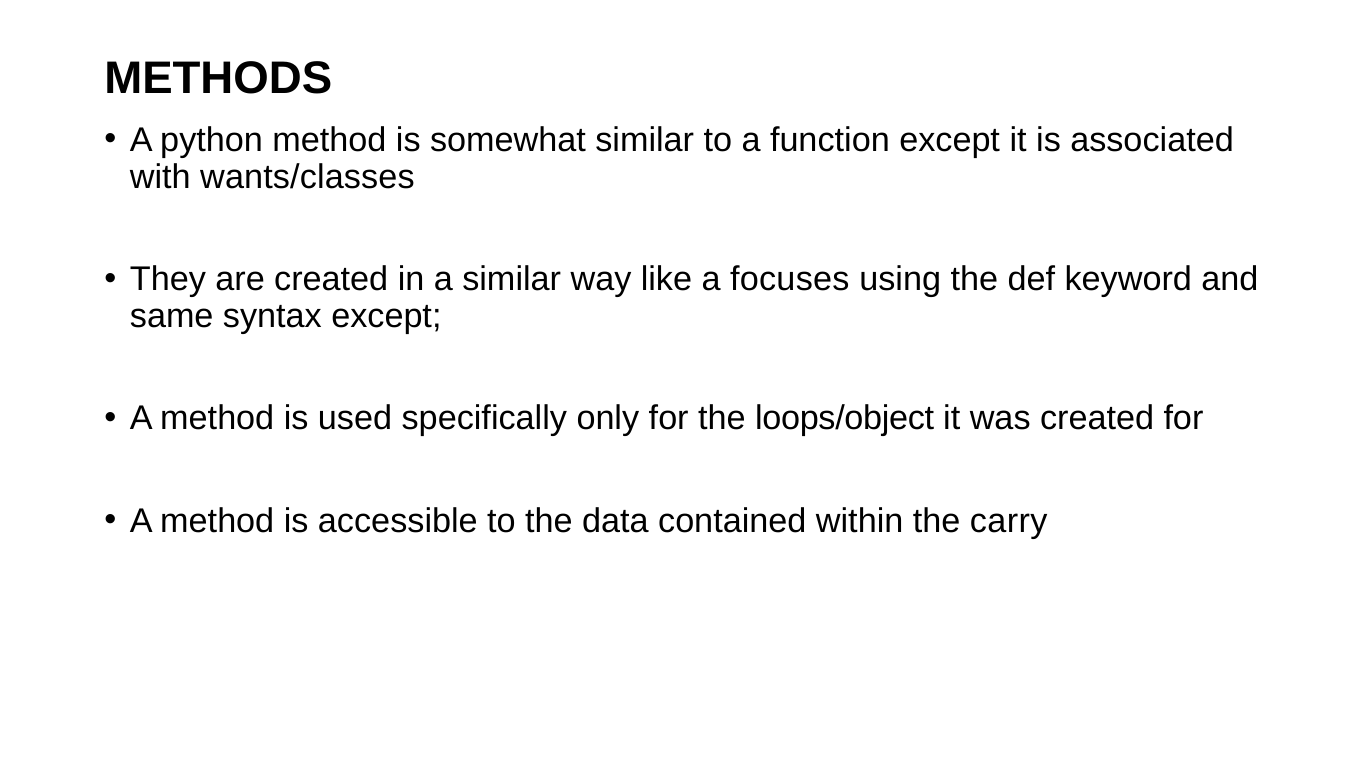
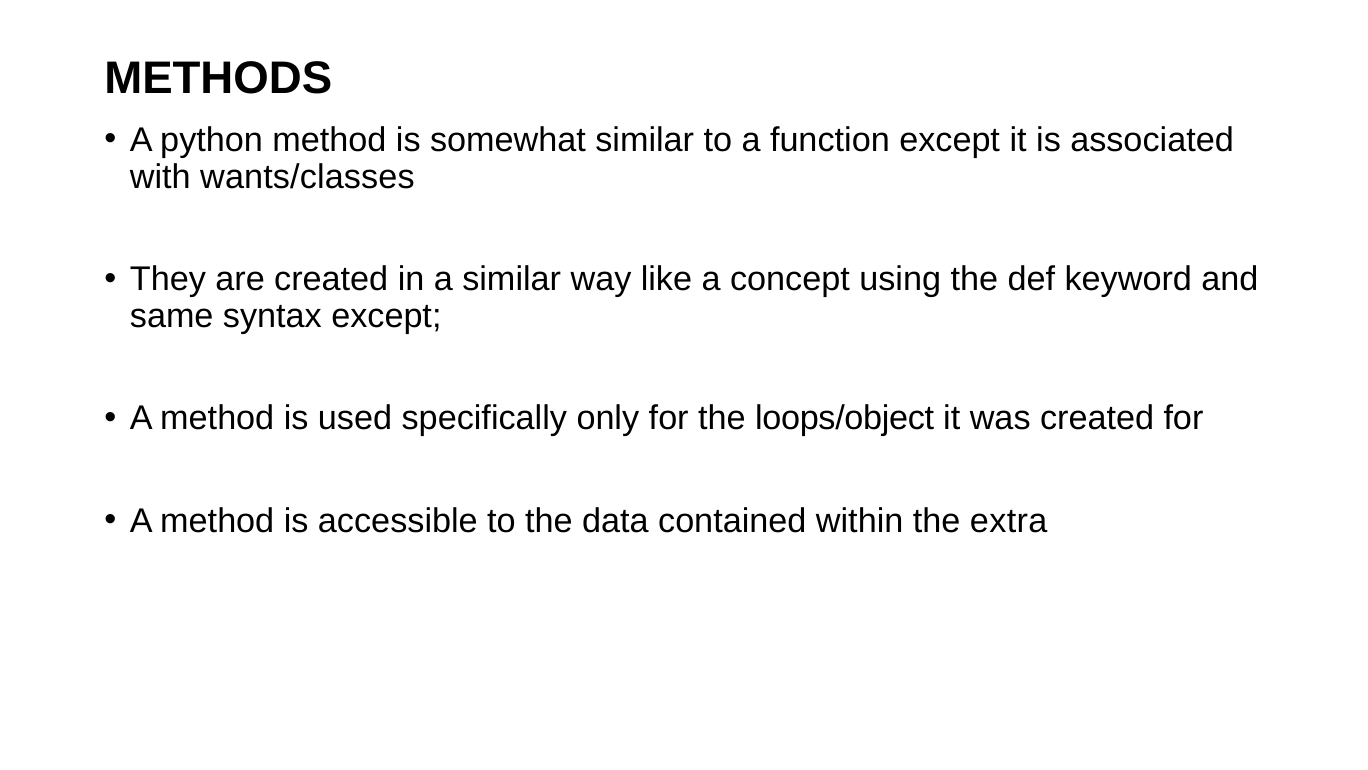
focuses: focuses -> concept (790, 279)
carry: carry -> extra (1009, 521)
